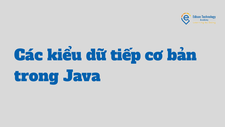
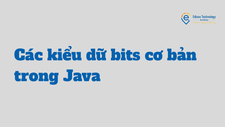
tiếp: tiếp -> bits (126, 55)
